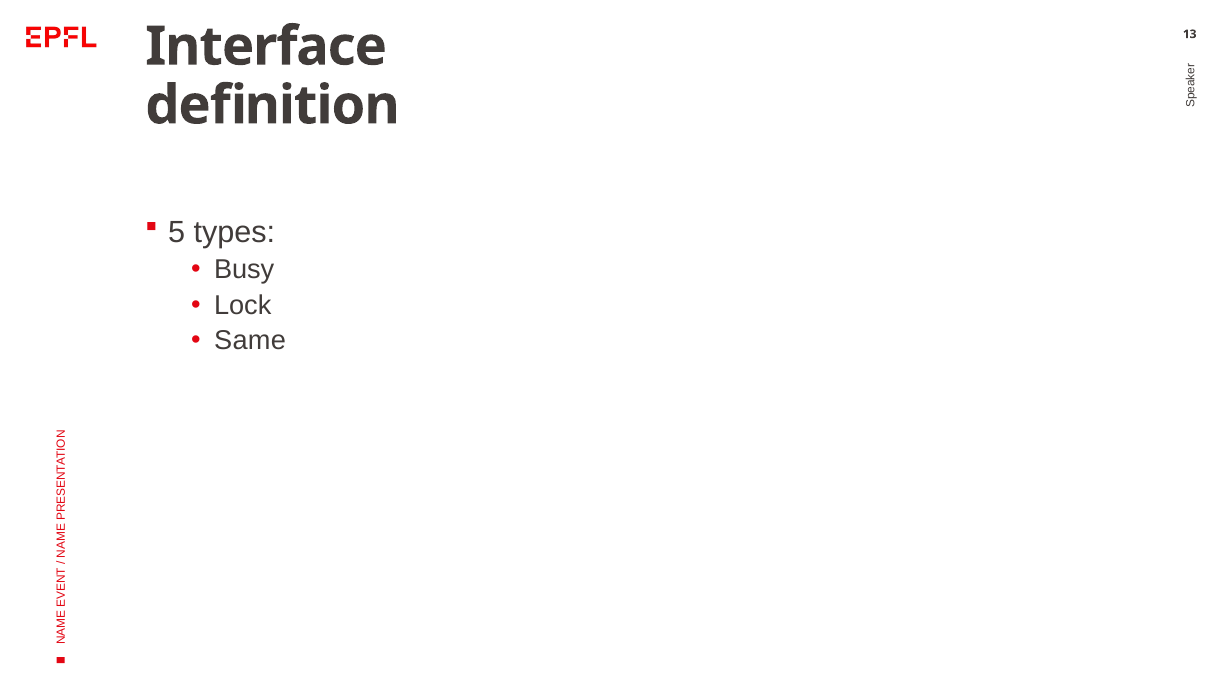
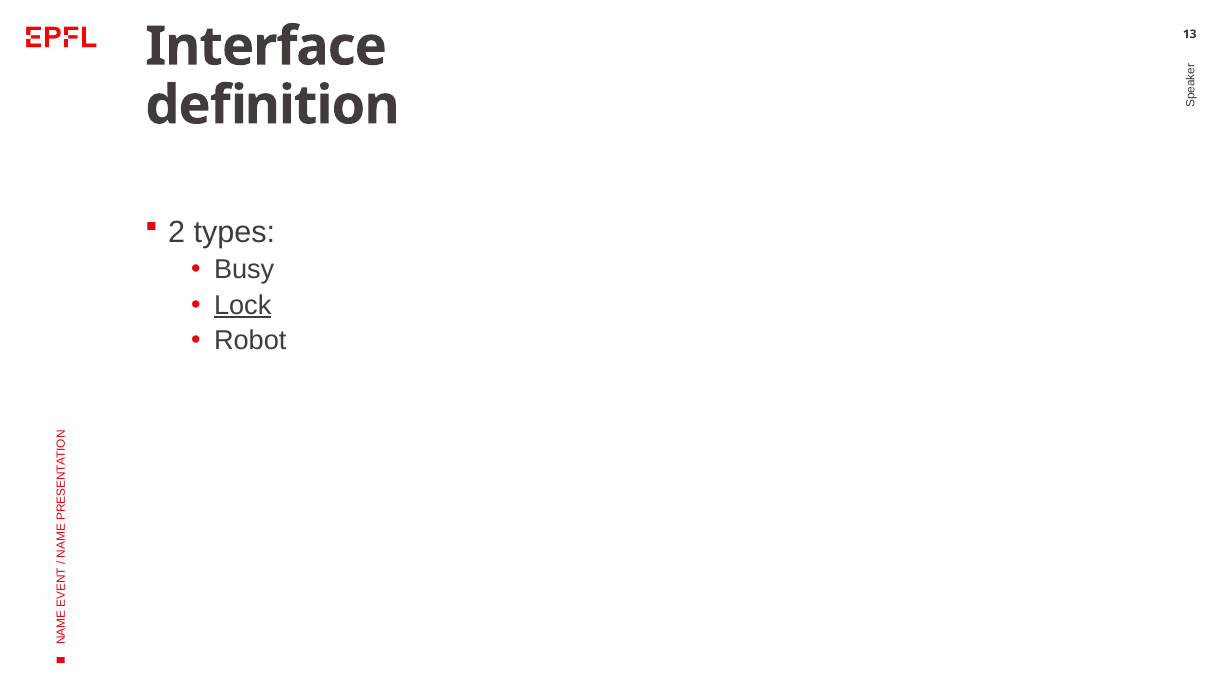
5: 5 -> 2 (177, 232)
Lock underline: none -> present (243, 305)
Same: Same -> Robot (250, 341)
